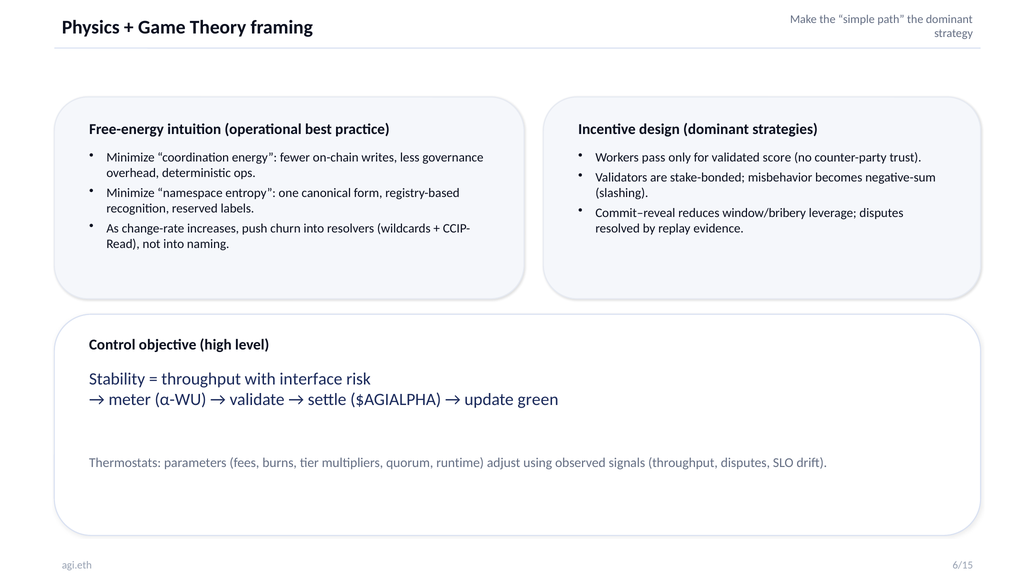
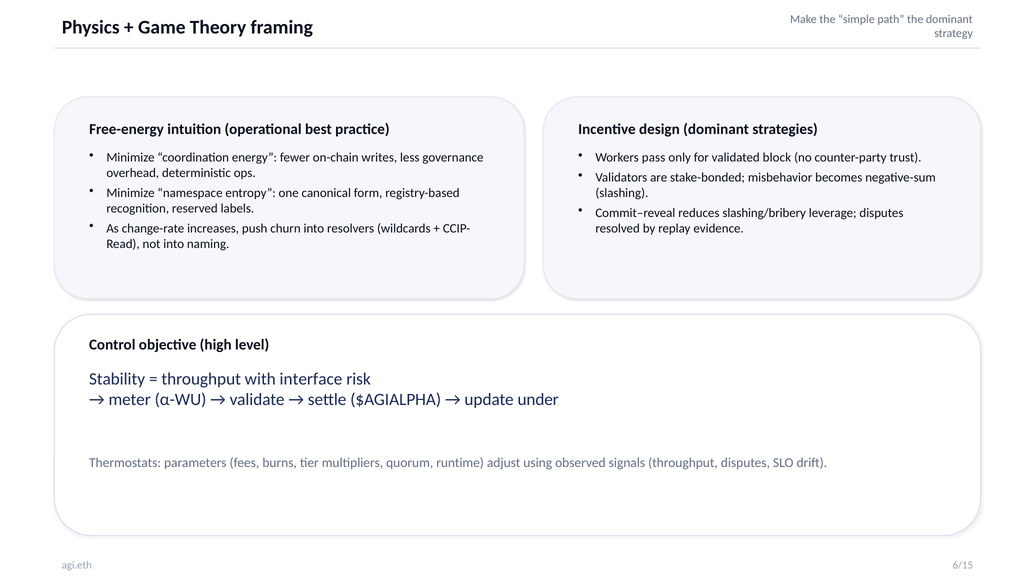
score: score -> block (777, 158)
window/bribery: window/bribery -> slashing/bribery (764, 213)
green: green -> under (538, 400)
